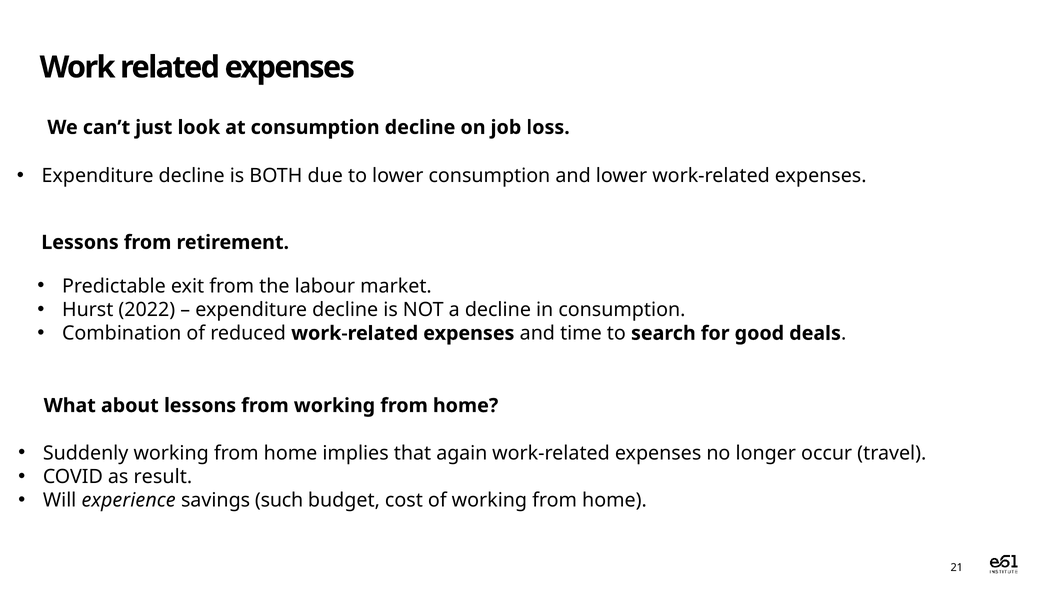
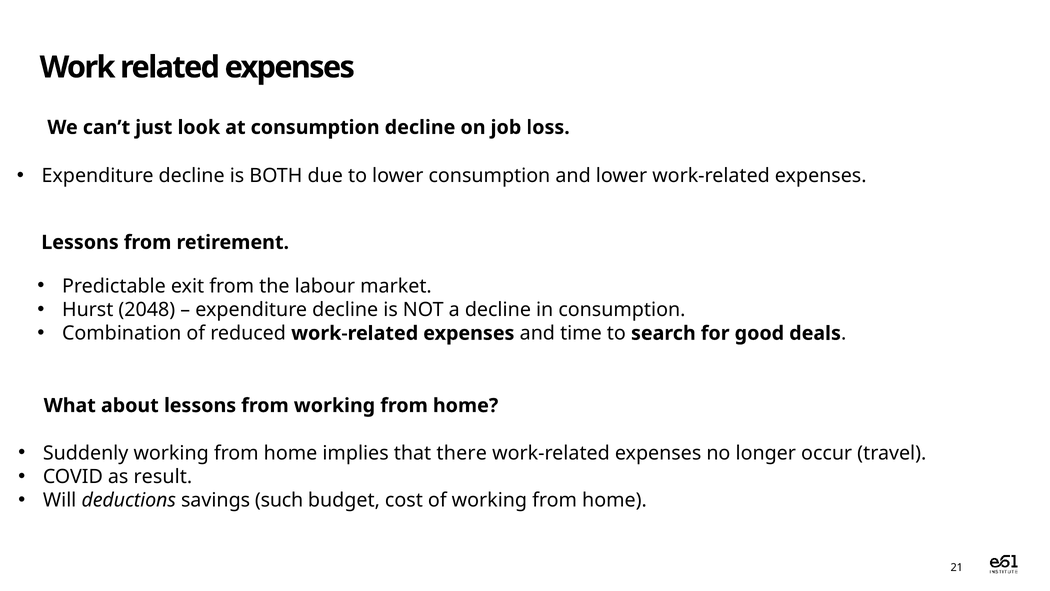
2022: 2022 -> 2048 (147, 309)
again: again -> there (462, 453)
experience: experience -> deductions (129, 500)
